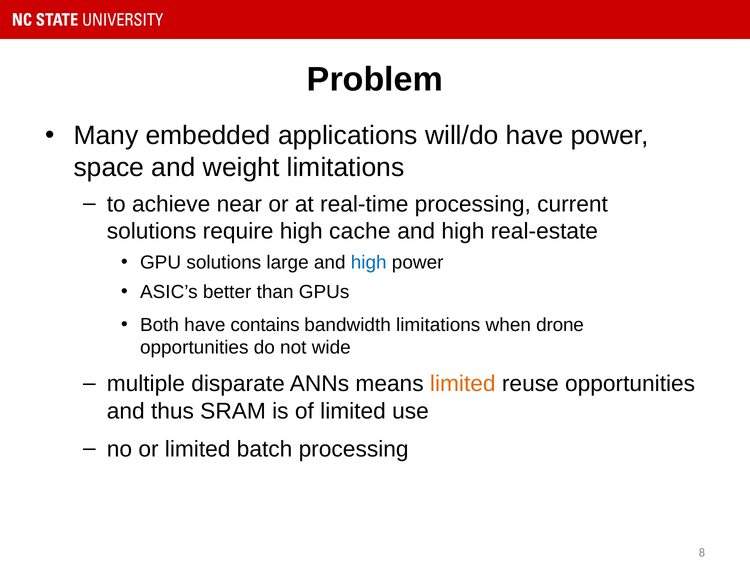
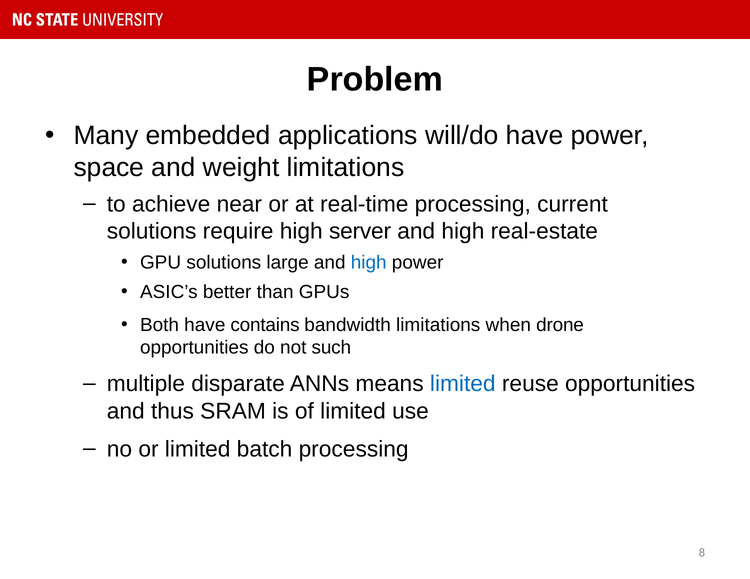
cache: cache -> server (360, 232)
wide: wide -> such (331, 348)
limited colour: orange -> blue (463, 384)
